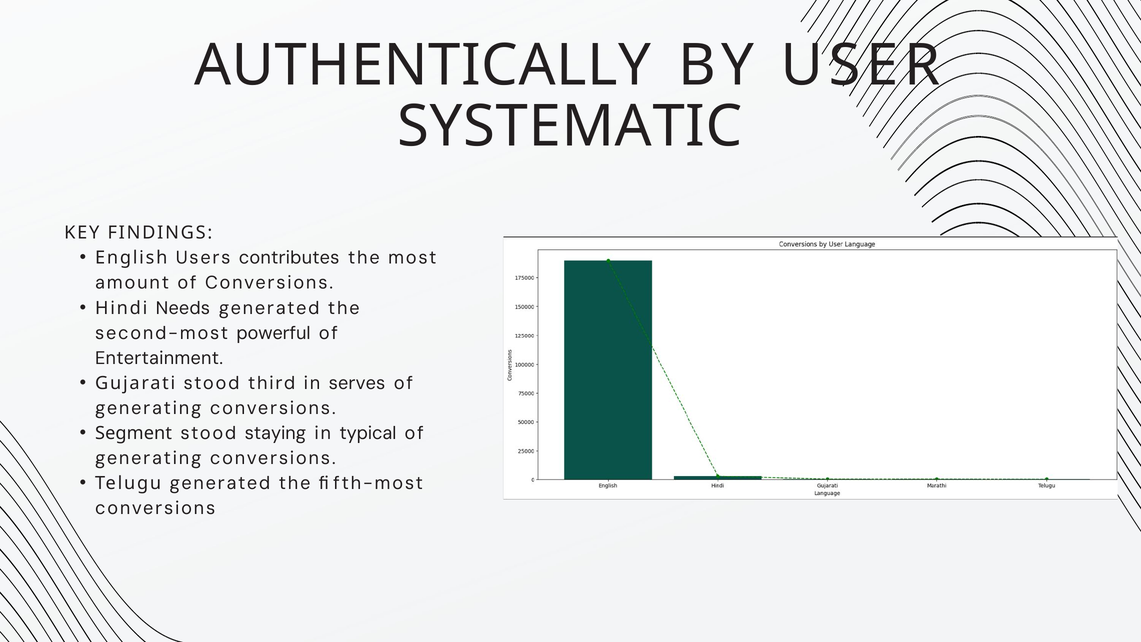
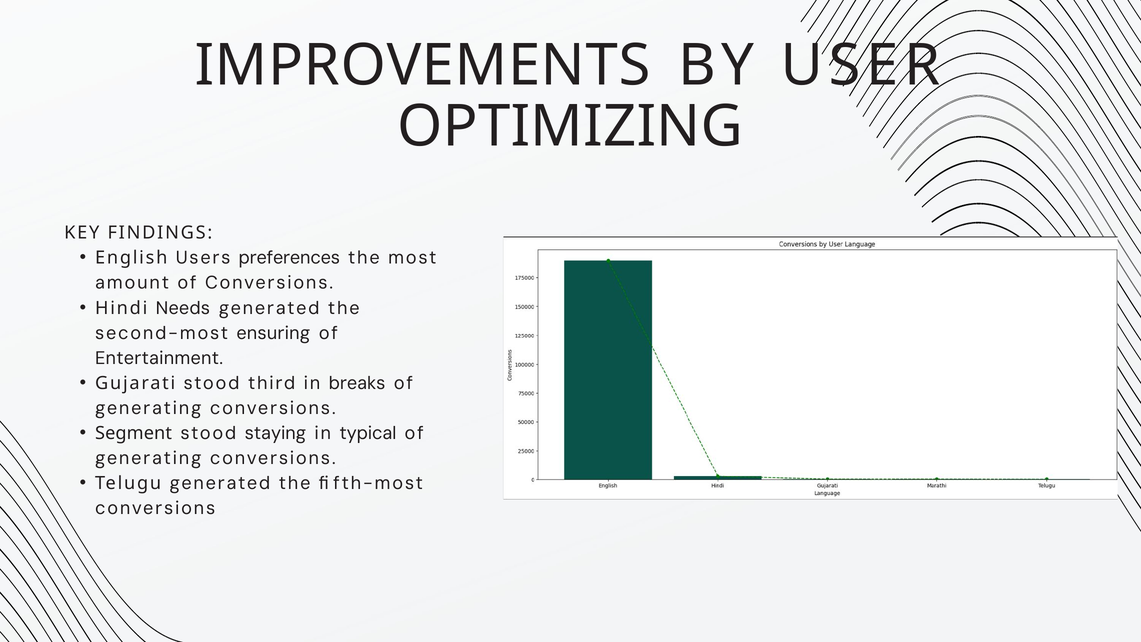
AUTHENTICALLY: AUTHENTICALLY -> IMPROVEMENTS (423, 65)
SYSTEMATIC: SYSTEMATIC -> OPTIMIZING (570, 126)
contributes: contributes -> preferences (289, 258)
powerful: powerful -> ensuring (273, 333)
serves: serves -> breaks (357, 383)
